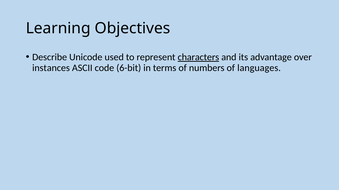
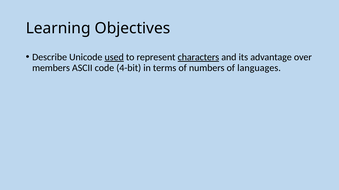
used underline: none -> present (114, 57)
instances: instances -> members (51, 68)
6-bit: 6-bit -> 4-bit (129, 68)
